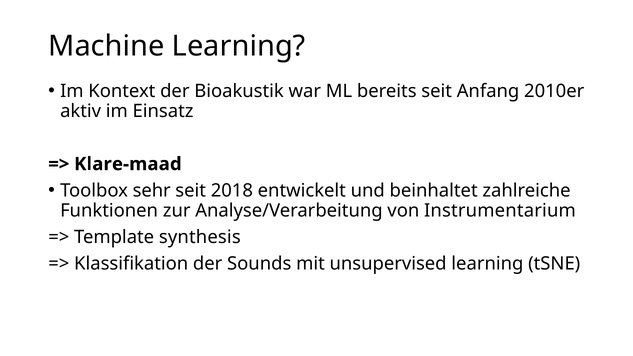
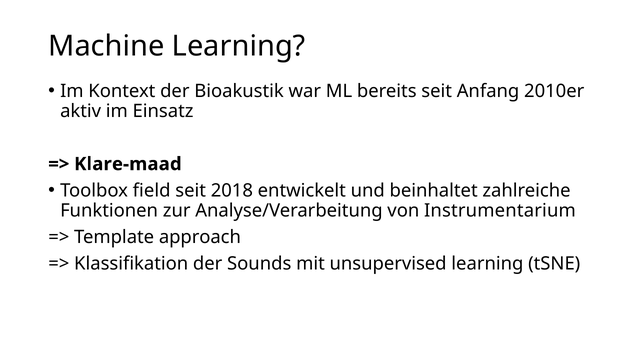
sehr: sehr -> field (152, 191)
synthesis: synthesis -> approach (200, 237)
